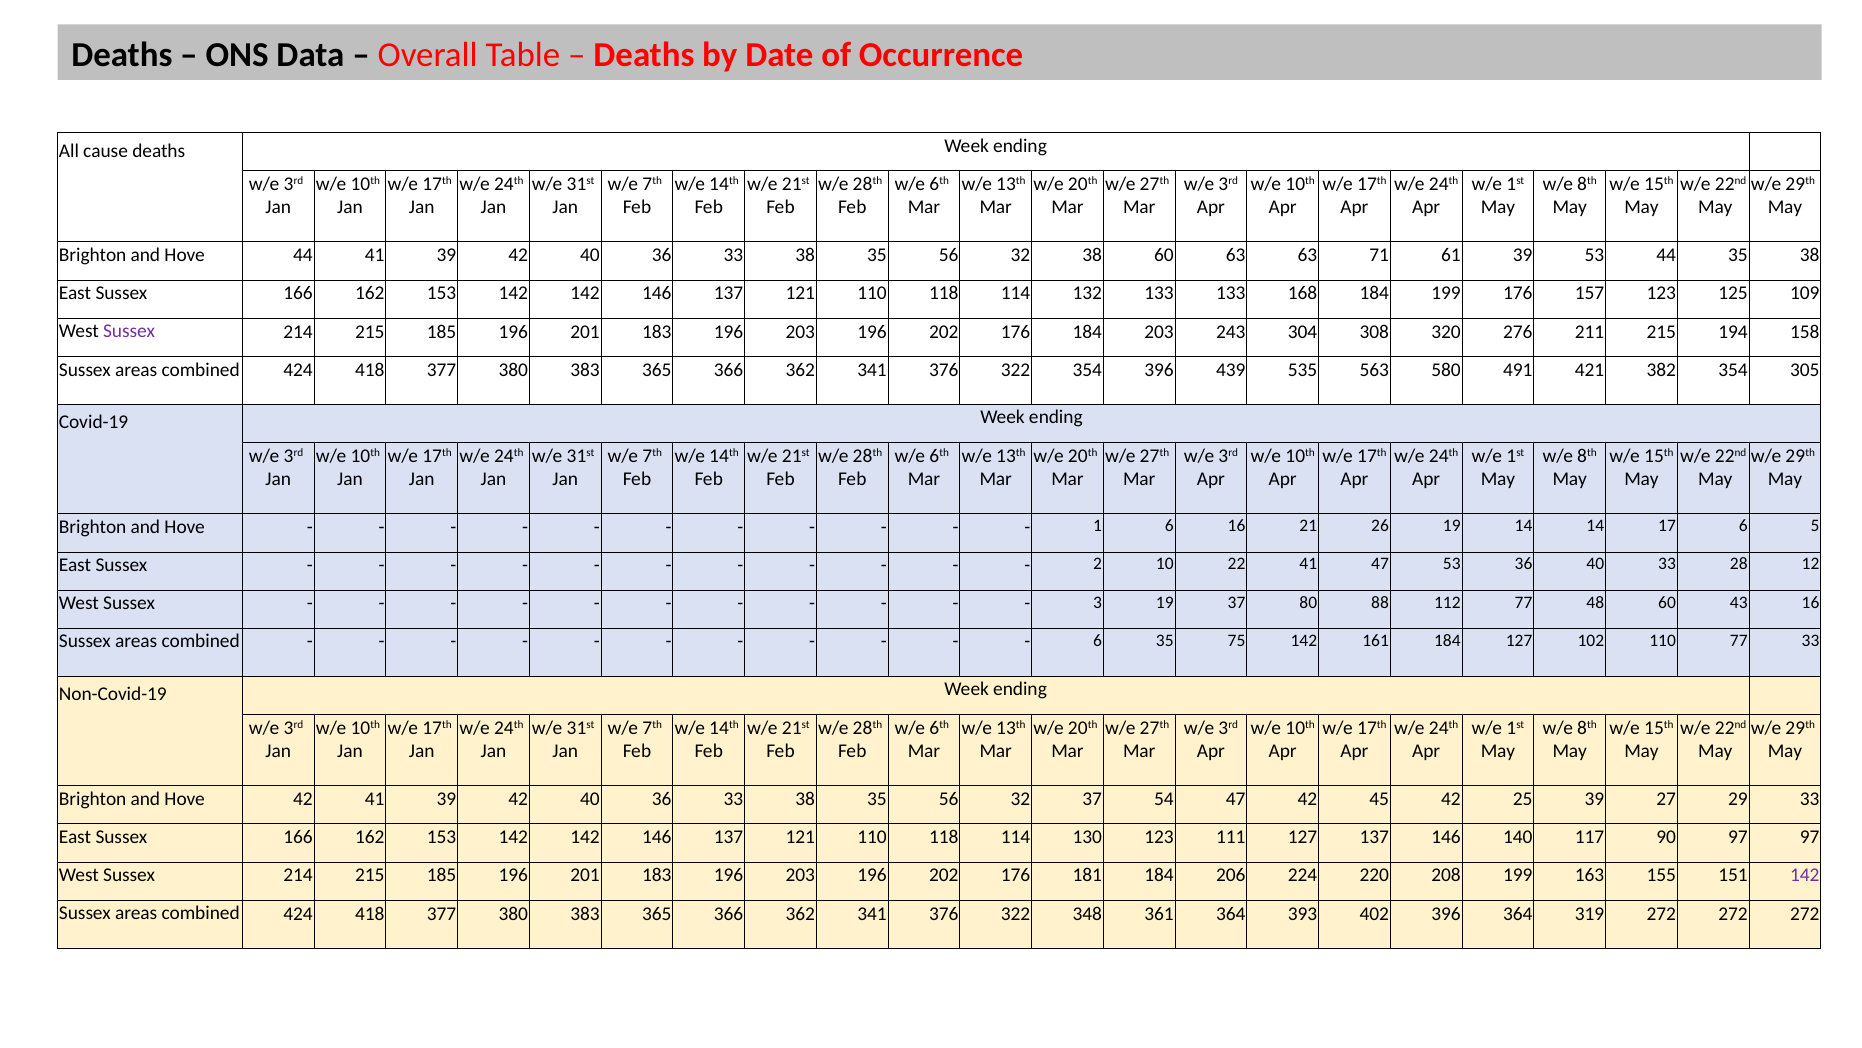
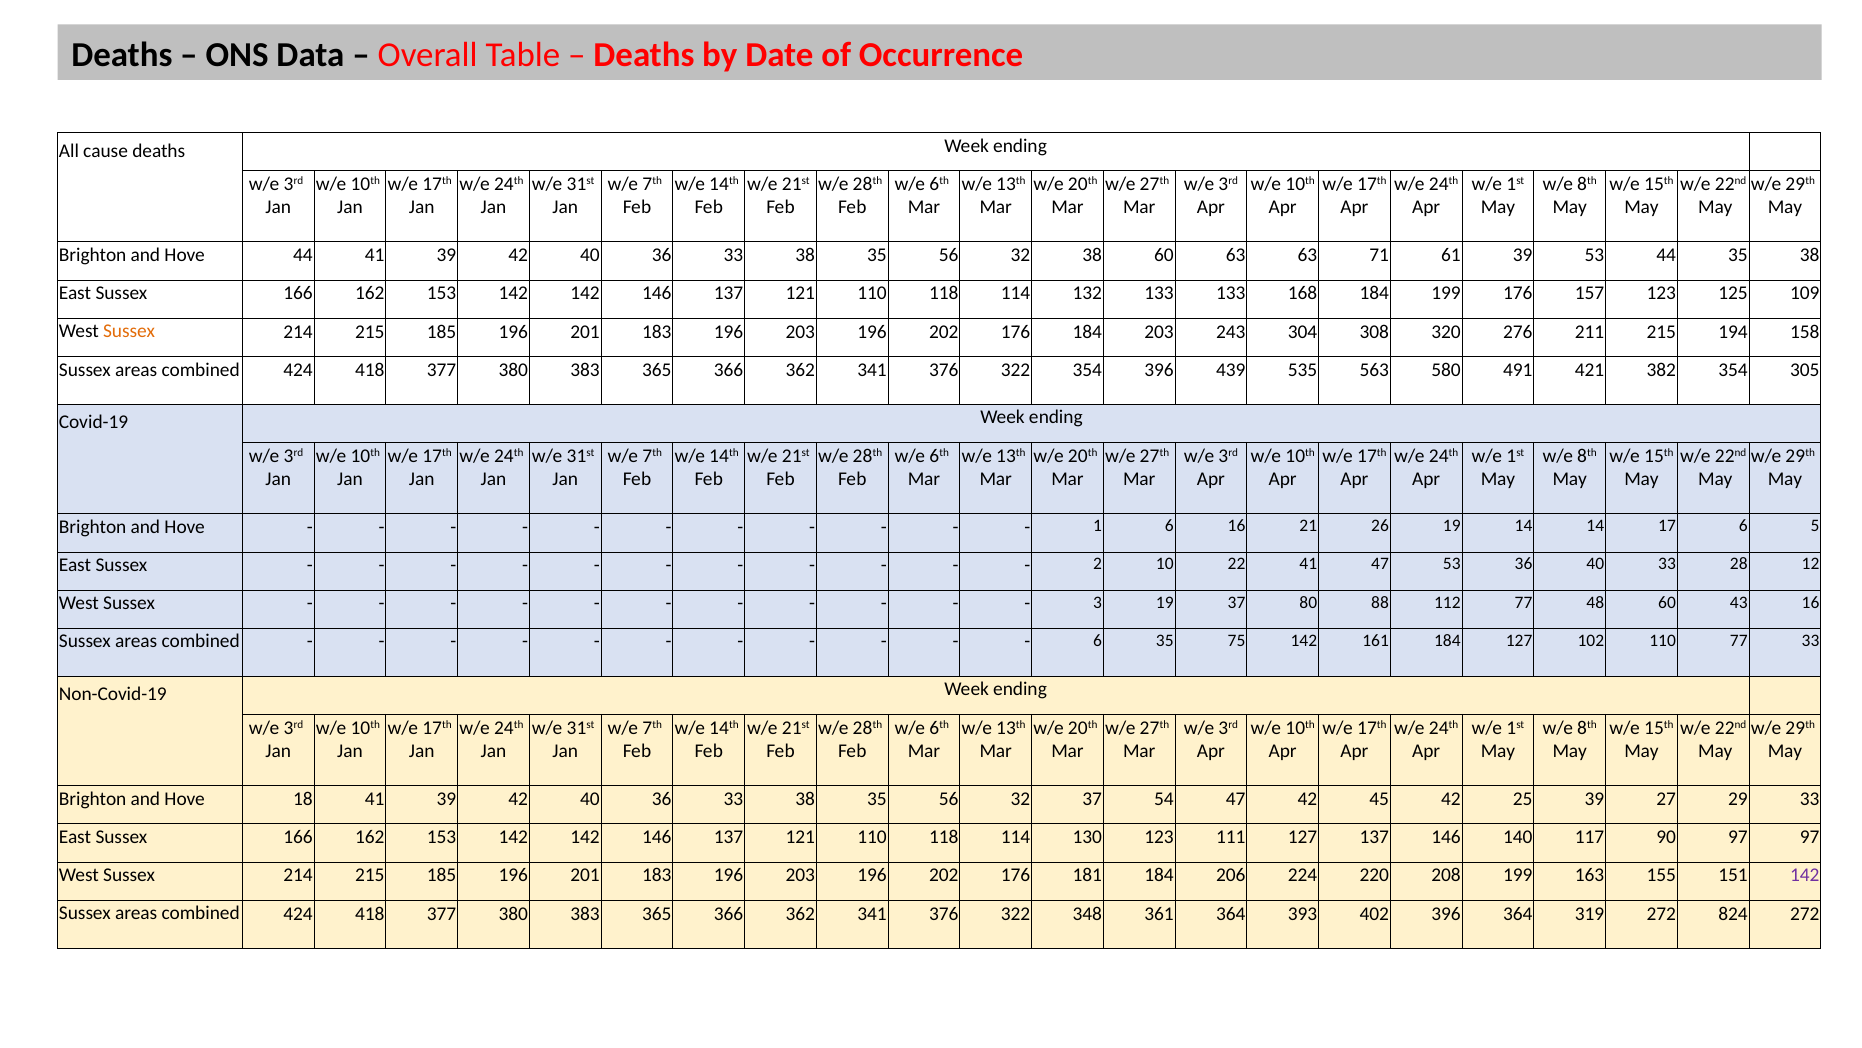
Sussex colour: purple -> orange (129, 331)
Hove 42: 42 -> 18 (303, 799)
319 272 272: 272 -> 824 (1733, 913)
